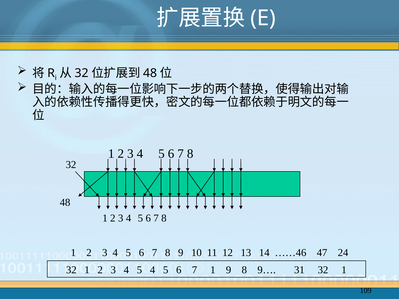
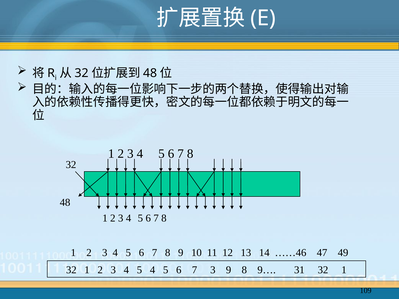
24: 24 -> 49 (343, 253)
7 1: 1 -> 3 (213, 270)
